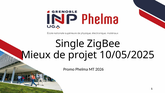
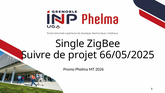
Mieux: Mieux -> Suivre (36, 55)
10/05/2025: 10/05/2025 -> 66/05/2025 (127, 55)
